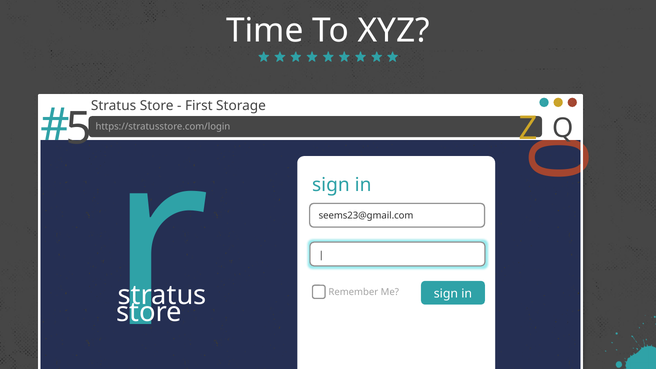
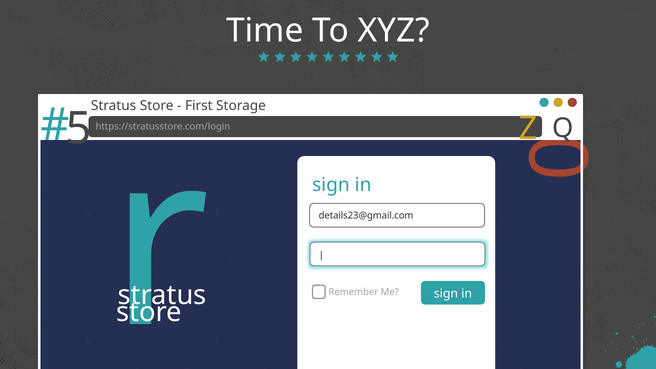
seems23@gmail.com: seems23@gmail.com -> details23@gmail.com (366, 216)
